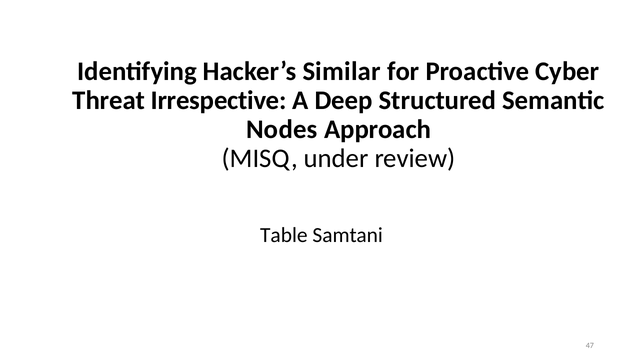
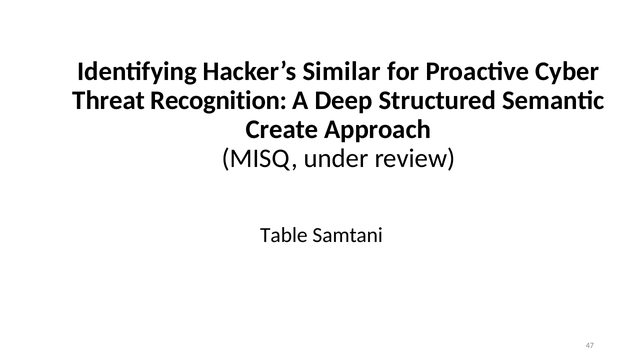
Irrespective: Irrespective -> Recognition (219, 100)
Nodes: Nodes -> Create (282, 129)
